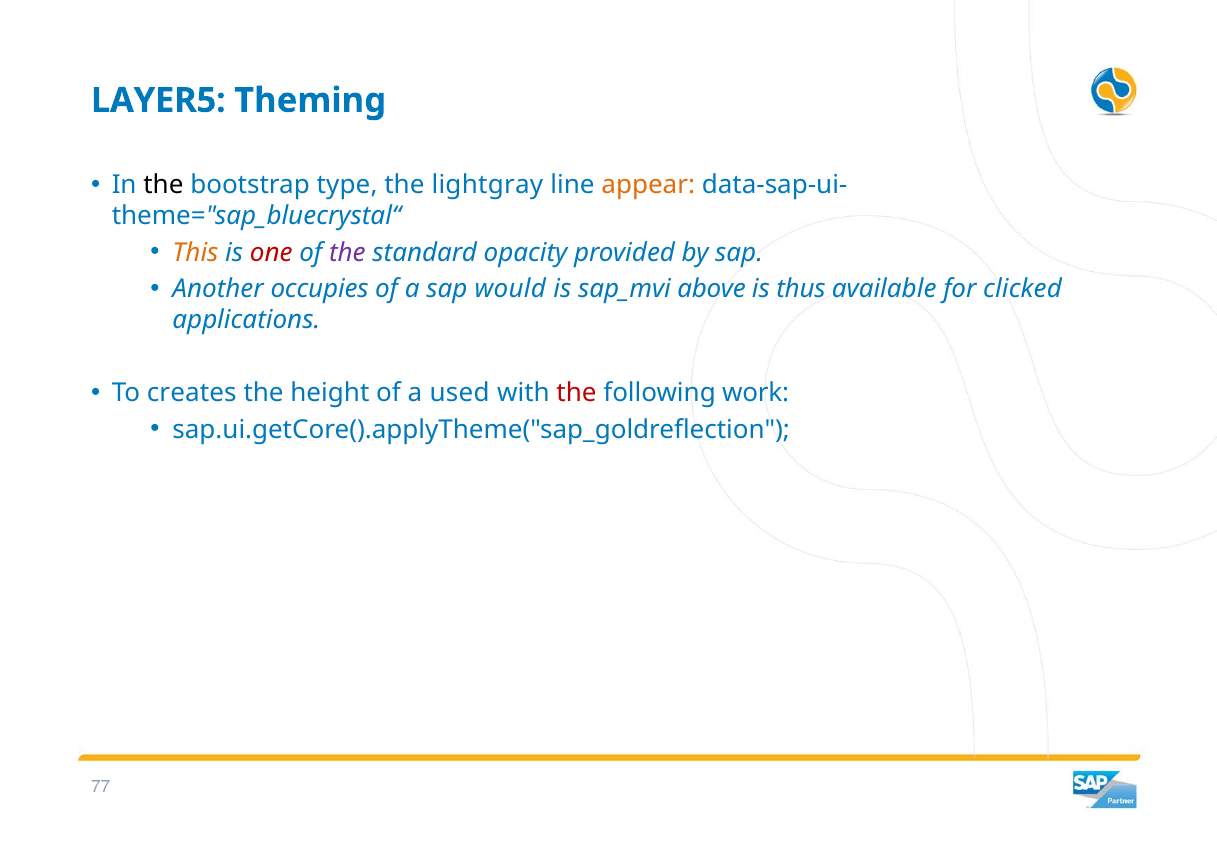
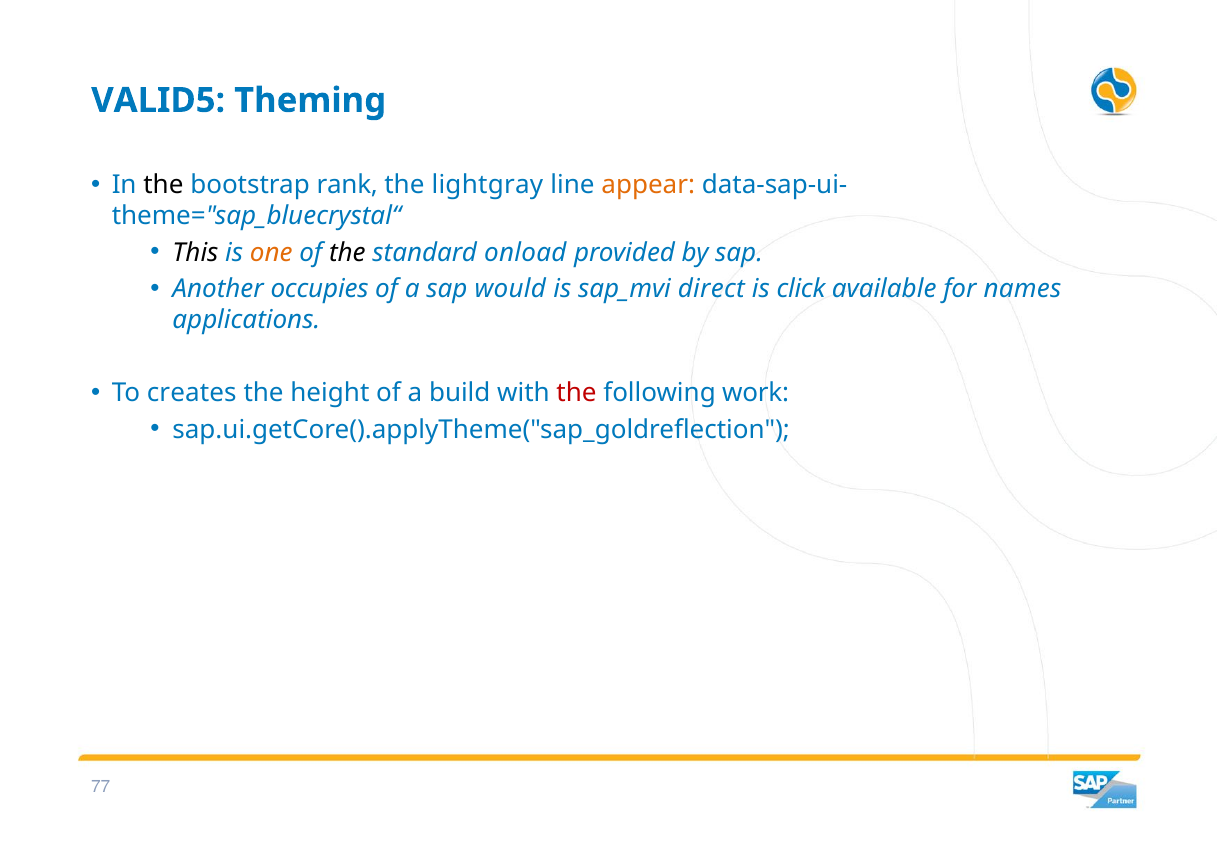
LAYER5: LAYER5 -> VALID5 (158, 100)
type: type -> rank (347, 185)
This colour: orange -> black (195, 253)
one colour: red -> orange (271, 253)
the colour: purple -> black (347, 253)
opacity: opacity -> onload (525, 253)
above: above -> direct (711, 289)
thus: thus -> click (801, 289)
clicked: clicked -> names (1022, 289)
used: used -> build (460, 393)
